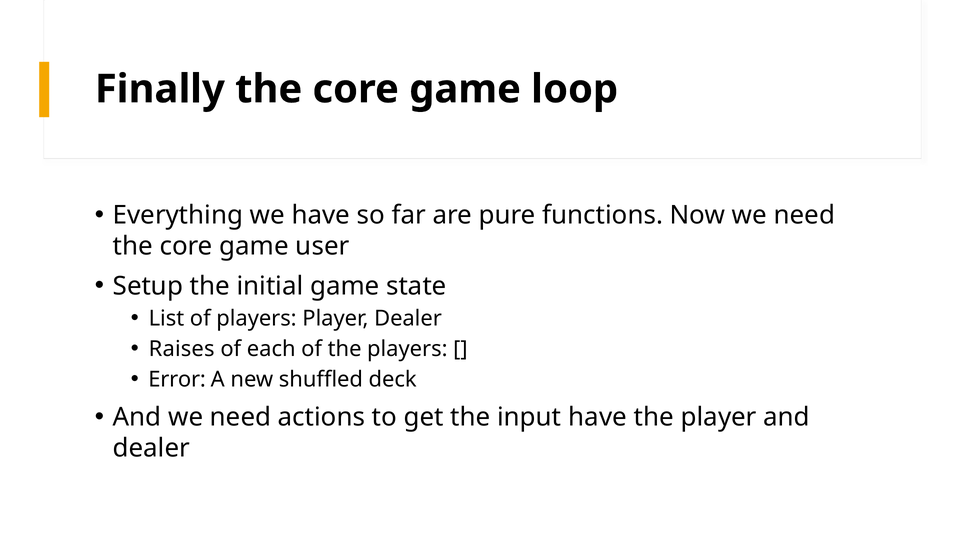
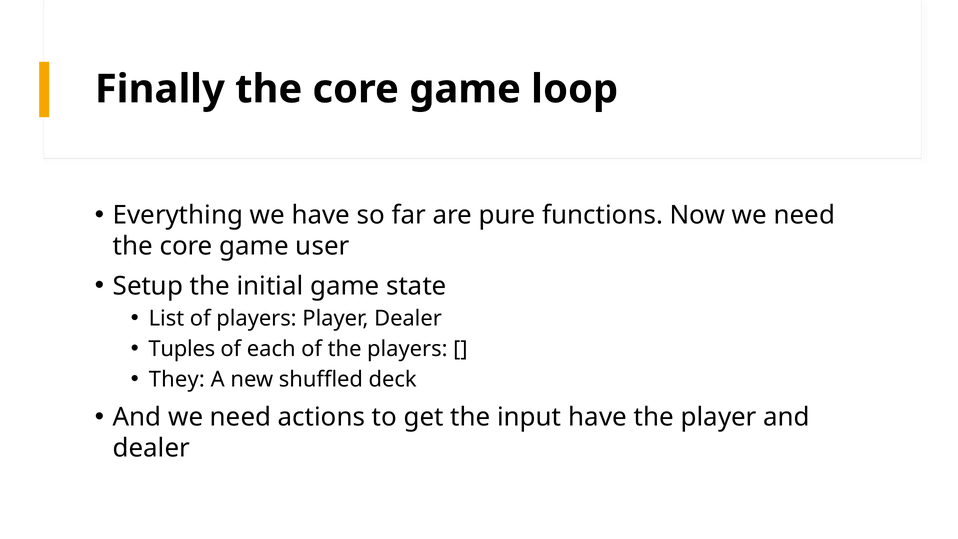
Raises: Raises -> Tuples (182, 349)
Error: Error -> They (177, 380)
